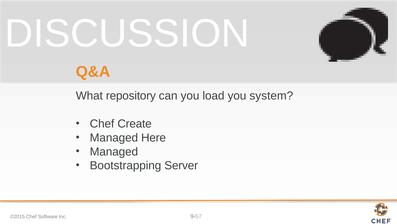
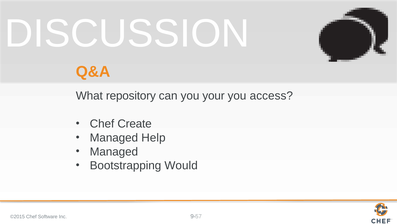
load: load -> your (214, 96)
system: system -> access (271, 96)
Here: Here -> Help (153, 137)
Server: Server -> Would (181, 165)
